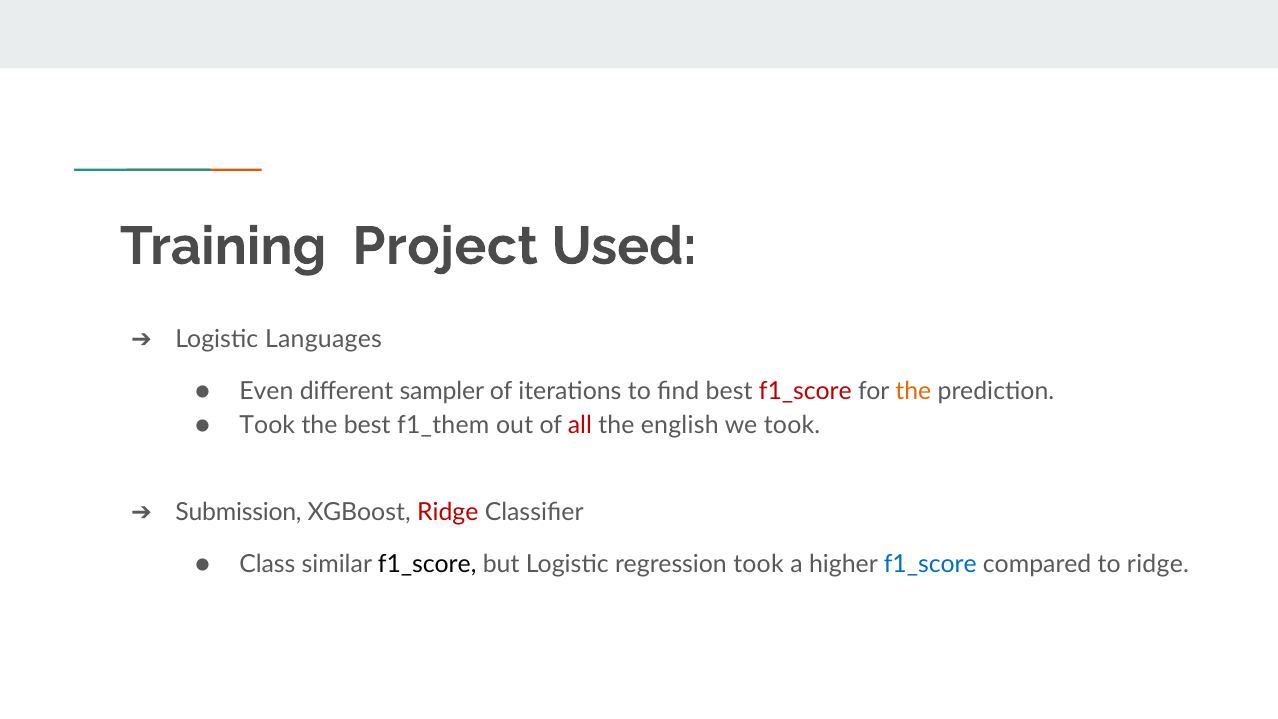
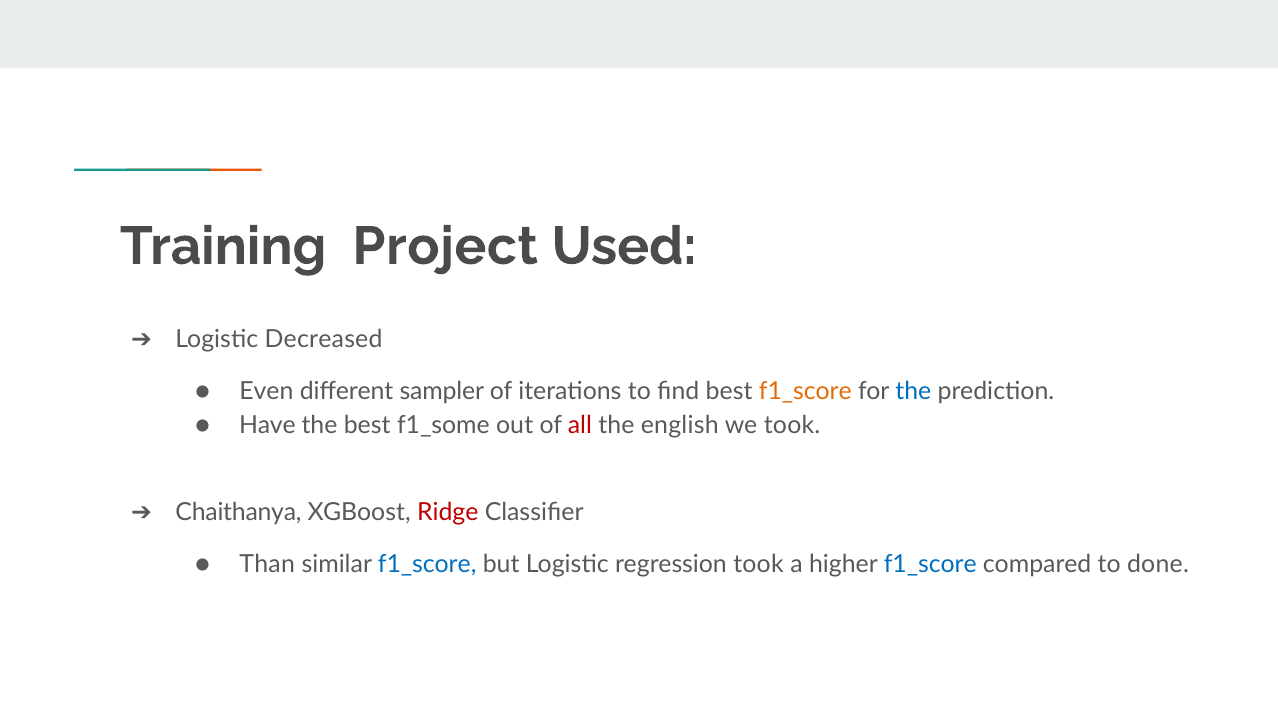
Languages: Languages -> Decreased (324, 339)
f1_score colour: red -> orange (805, 391)
the colour: orange -> blue (913, 391)
Took: Took -> Have (267, 426)
f1_them: f1_them -> f1_some (443, 426)
Submission: Submission -> Chaithanya (238, 512)
Class: Class -> Than (267, 564)
f1_score colour: black -> blue (427, 564)
to ridge: ridge -> done (1158, 564)
